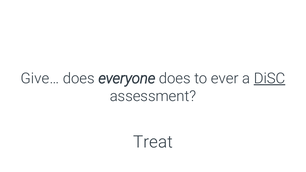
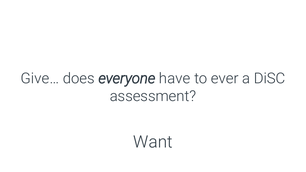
everyone does: does -> have (175, 78)
DiSC underline: present -> none (270, 78)
Treat: Treat -> Want (153, 142)
